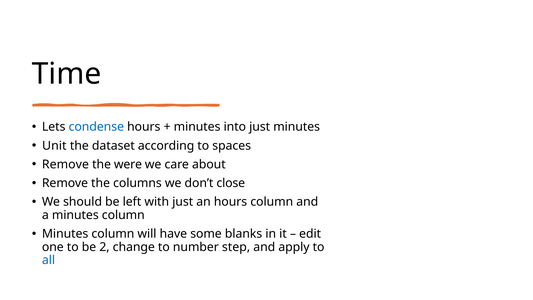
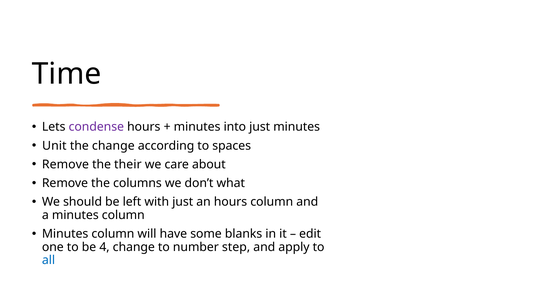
condense colour: blue -> purple (96, 127)
the dataset: dataset -> change (113, 146)
were: were -> their (128, 164)
close: close -> what (231, 183)
2: 2 -> 4 (104, 247)
